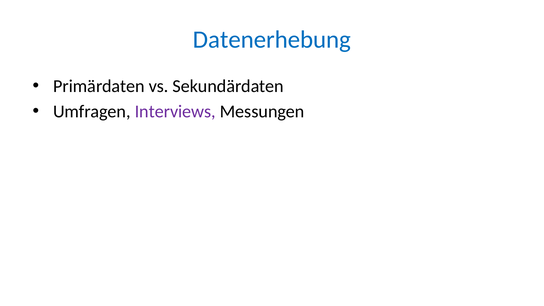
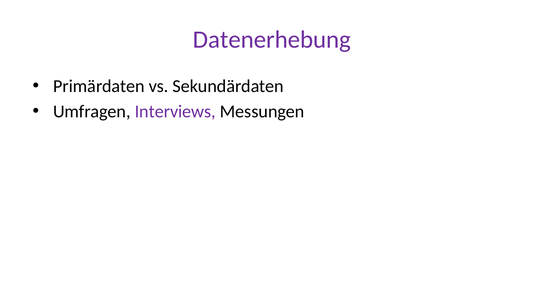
Datenerhebung colour: blue -> purple (272, 39)
